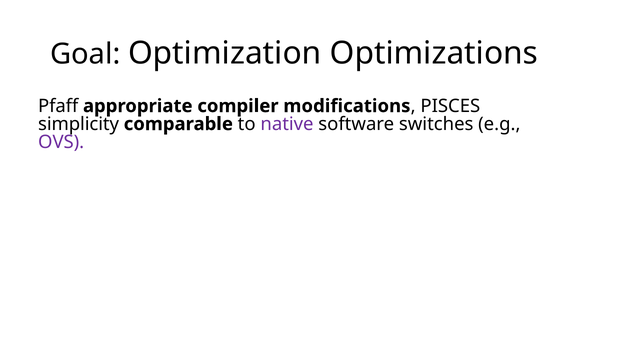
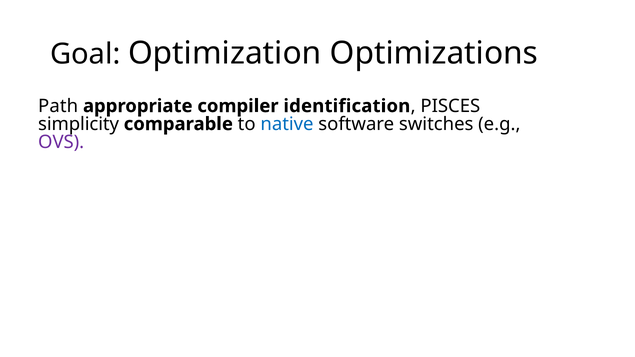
Pfaff: Pfaff -> Path (58, 106)
modifications: modifications -> identification (347, 106)
native colour: purple -> blue (287, 124)
